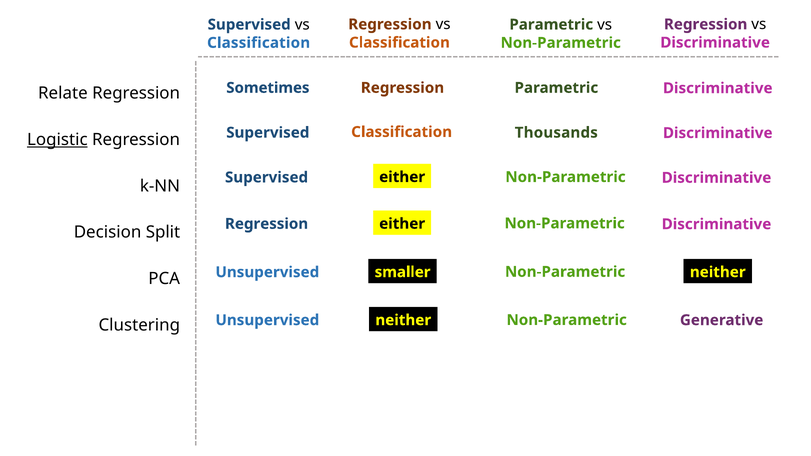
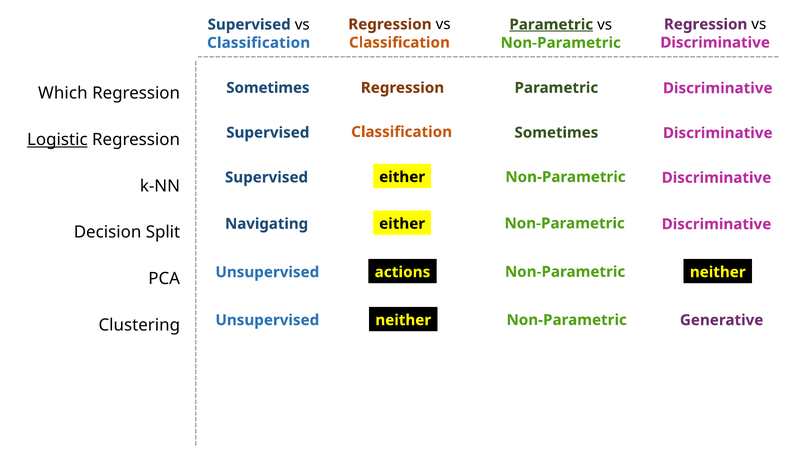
Parametric underline: none -> present (551, 25)
Relate: Relate -> Which (63, 93)
Classification Thousands: Thousands -> Sometimes (556, 133)
Regression: Regression -> Navigating (267, 224)
smaller: smaller -> actions (402, 272)
